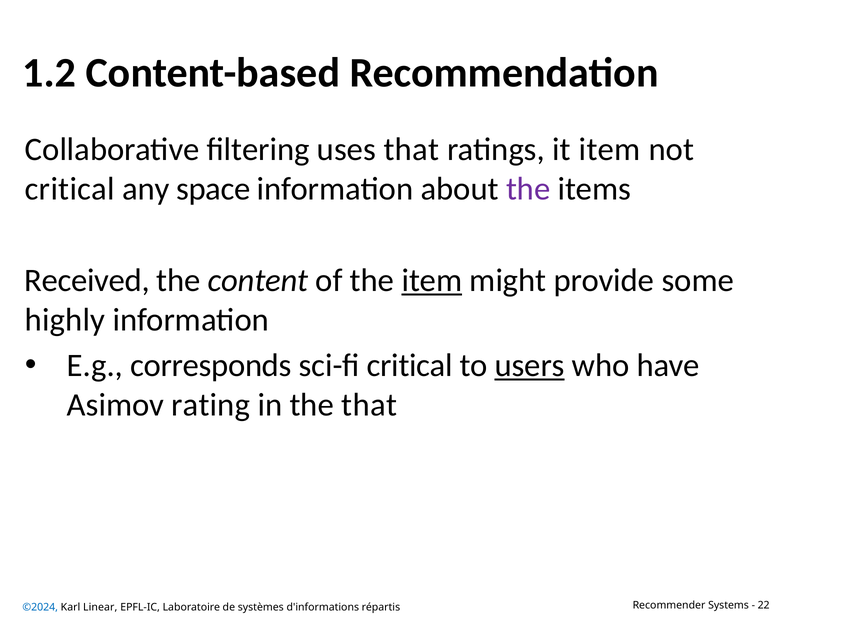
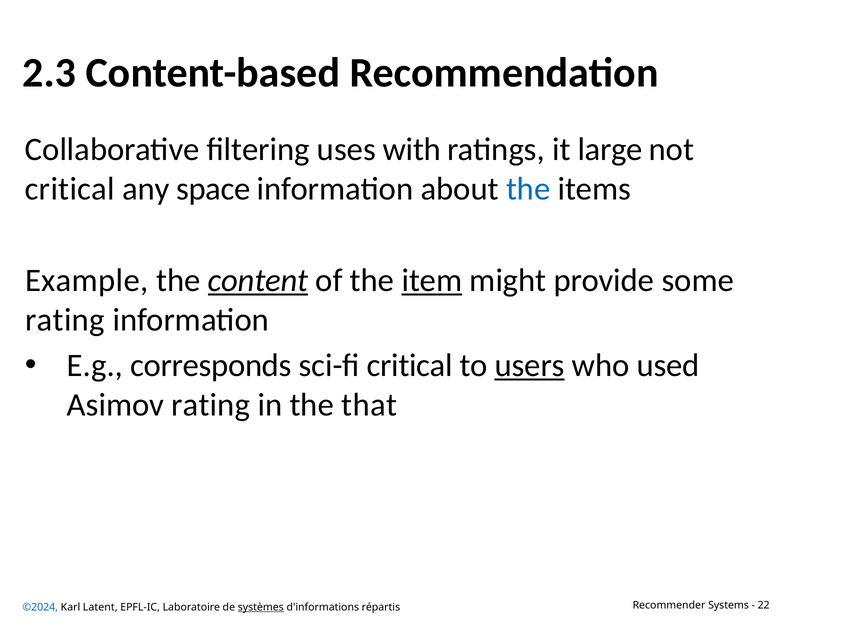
1.2: 1.2 -> 2.3 (49, 73)
uses that: that -> with (412, 149)
it item: item -> large (610, 149)
the colour: purple -> blue (528, 189)
Received: Received -> Example (87, 280)
content underline: none -> present (258, 280)
highly: highly -> rating (65, 320)
have: have -> used (668, 366)
Linear: Linear -> Latent (100, 607)
systèmes underline: none -> present (261, 607)
